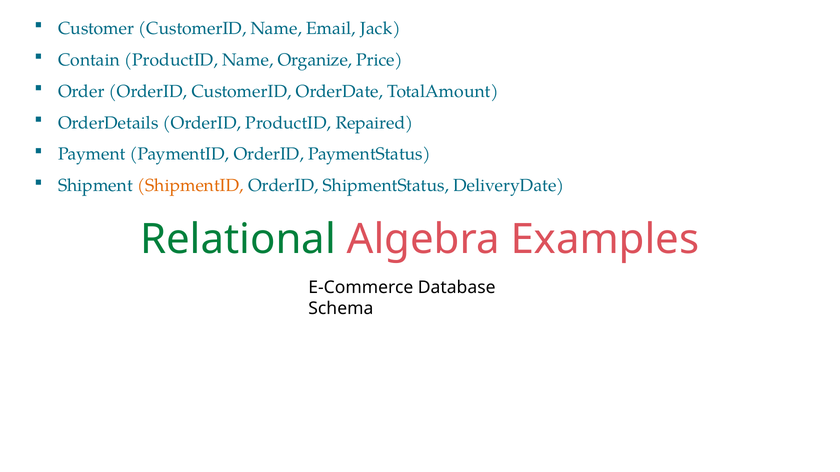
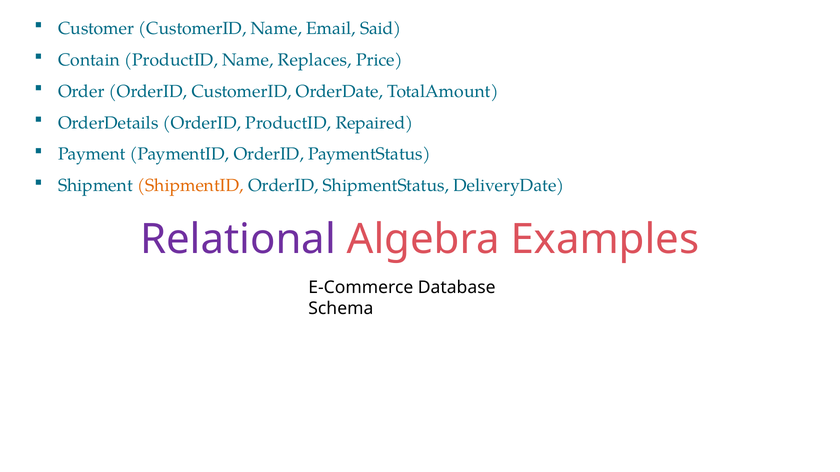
Jack: Jack -> Said (381, 28)
Organize: Organize -> Replaces (315, 60)
Relational colour: green -> purple (238, 240)
